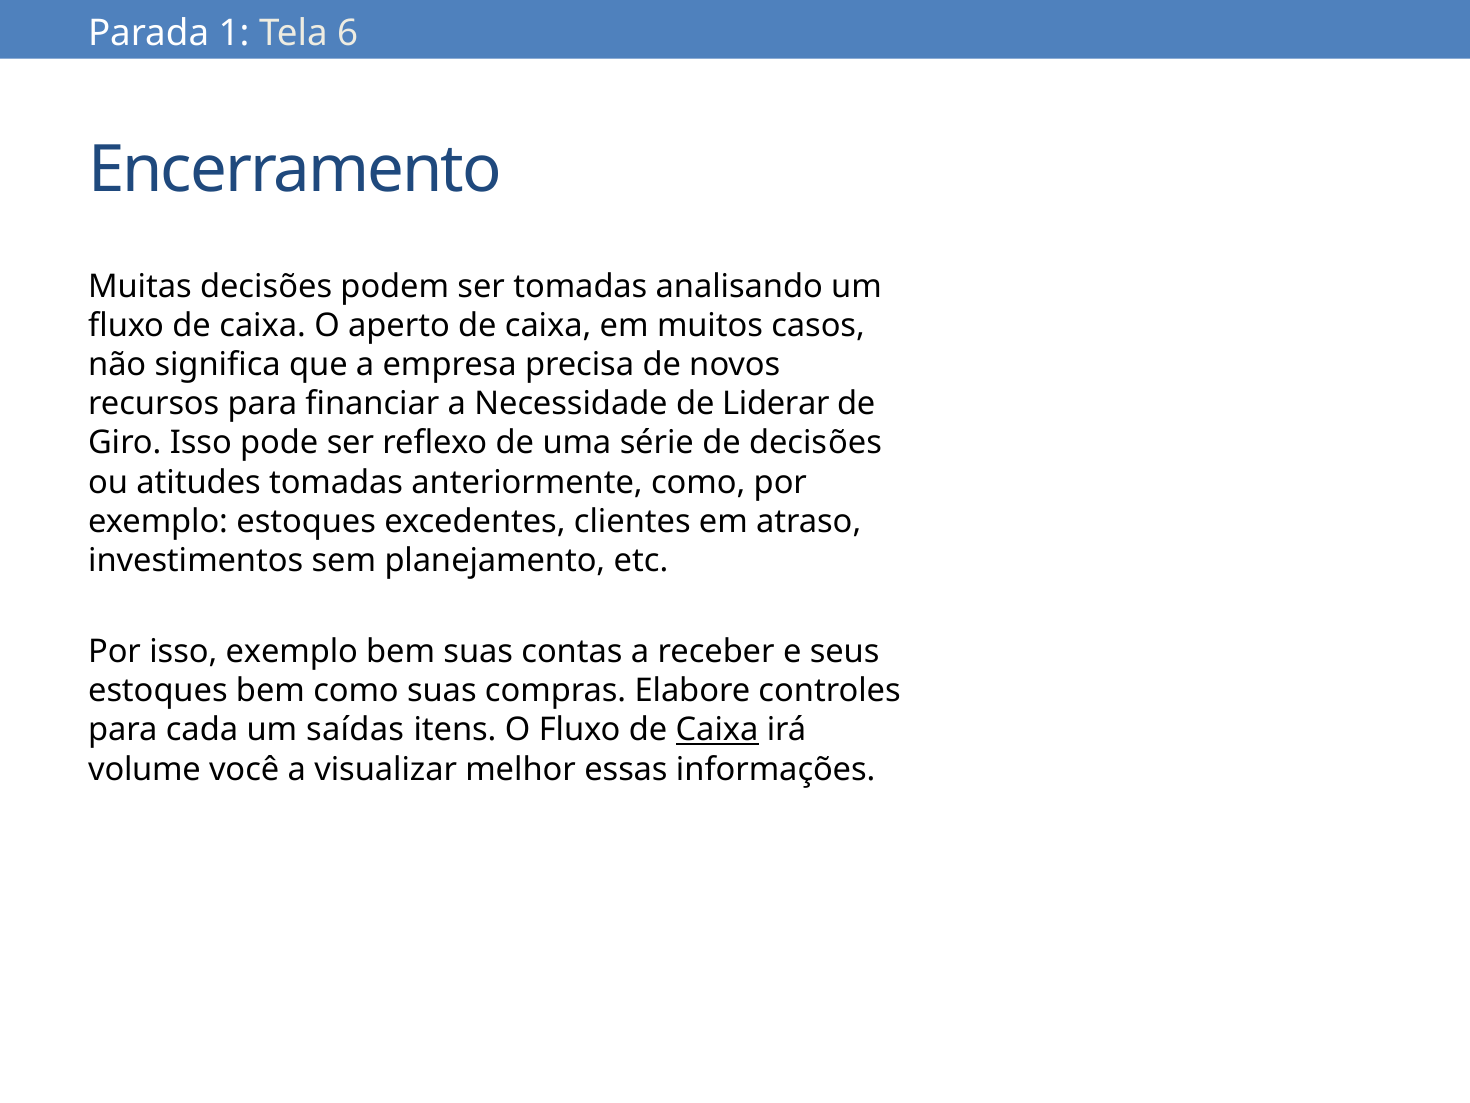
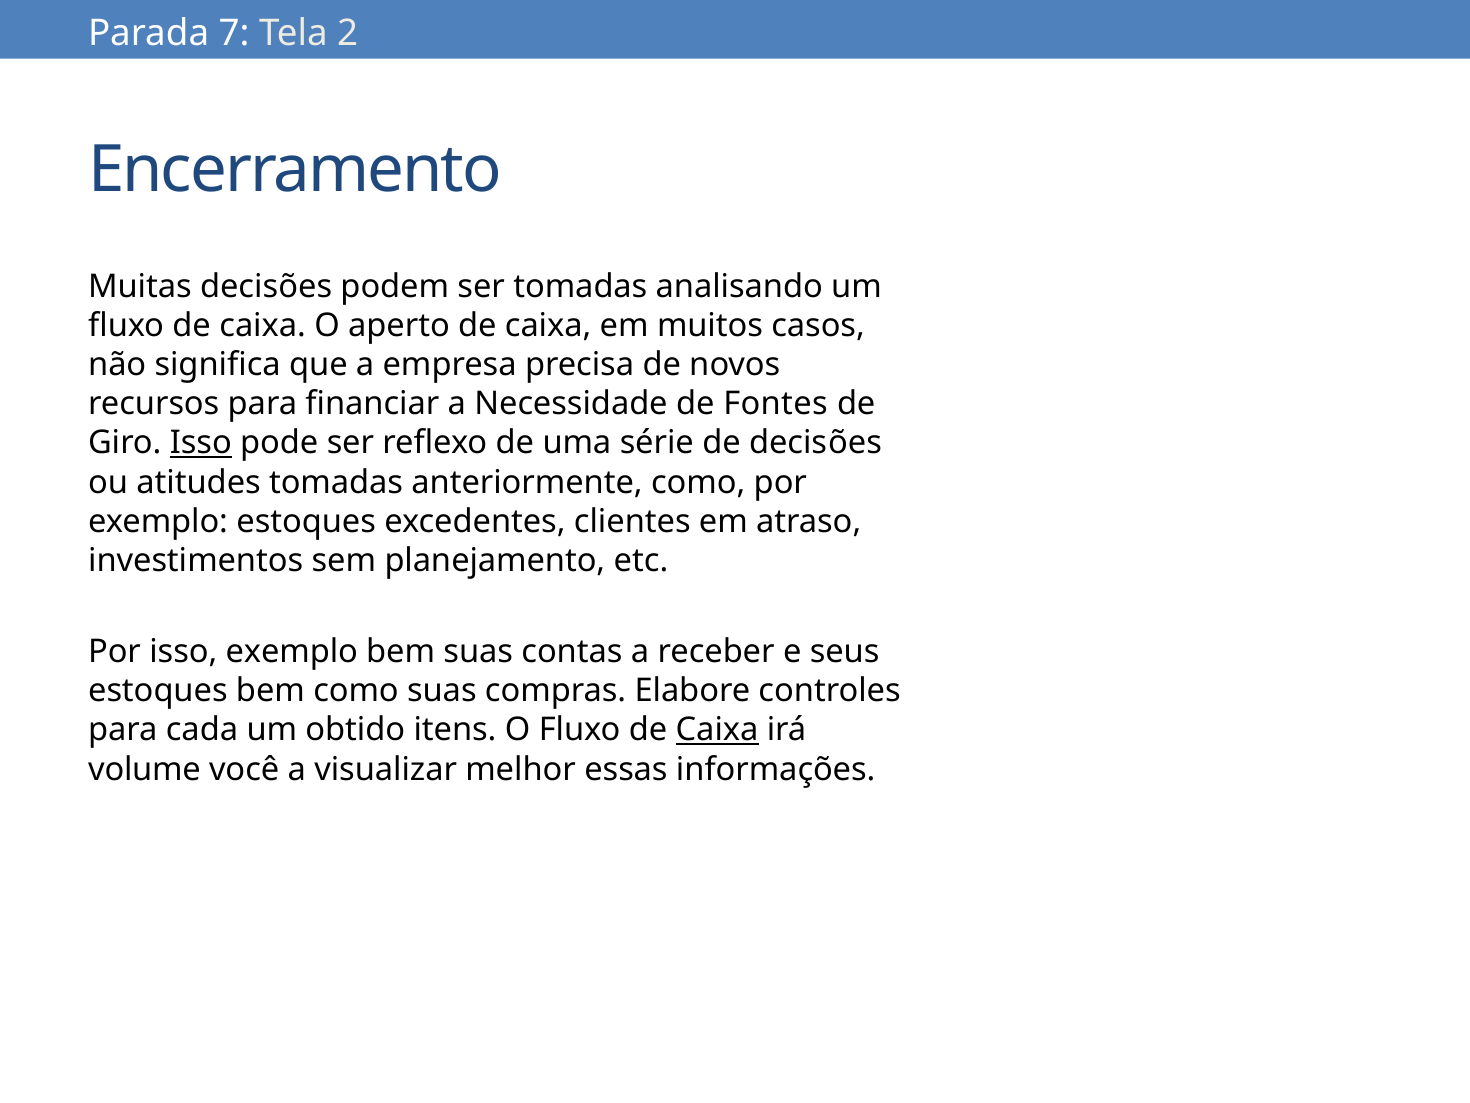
1: 1 -> 7 (234, 33)
6: 6 -> 2 (348, 33)
Liderar: Liderar -> Fontes (776, 404)
Isso underline: none -> present (201, 443)
saídas: saídas -> obtido (355, 730)
